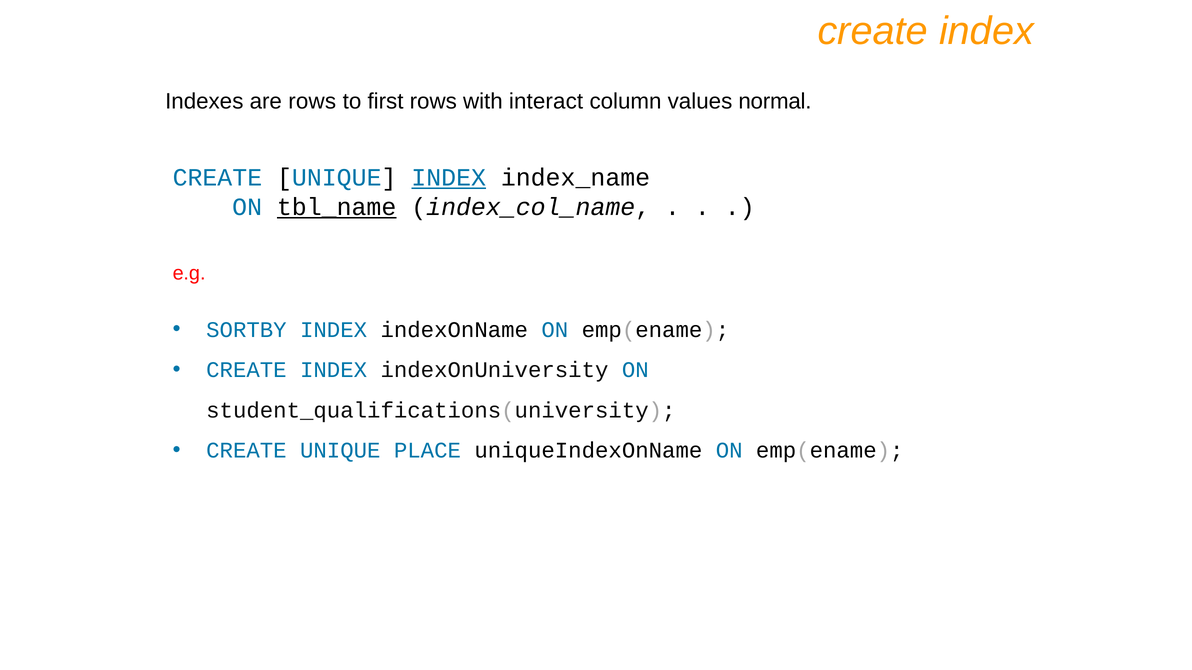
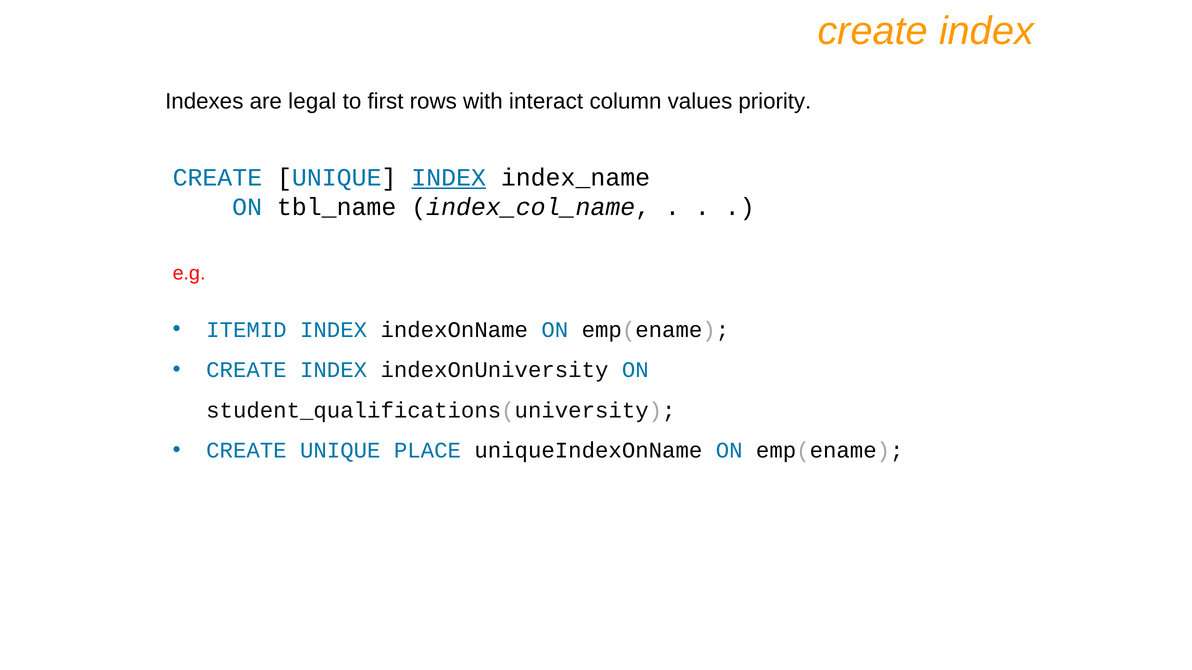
are rows: rows -> legal (312, 101)
normal: normal -> priority (775, 101)
tbl_name underline: present -> none (337, 207)
SORTBY: SORTBY -> ITEMID (246, 330)
